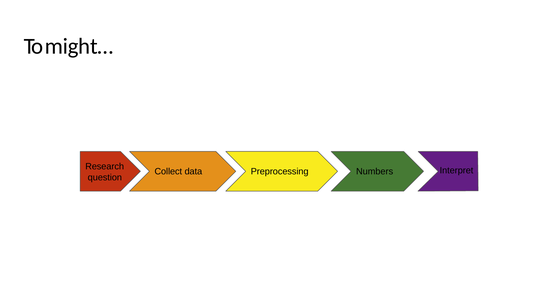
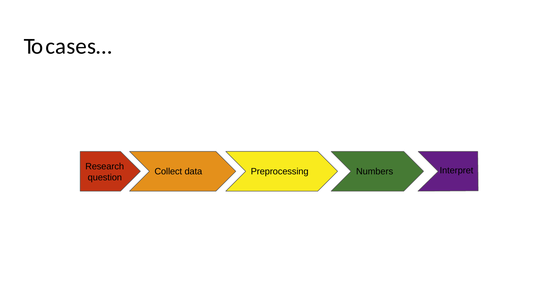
might…: might… -> cases… (79, 46)
